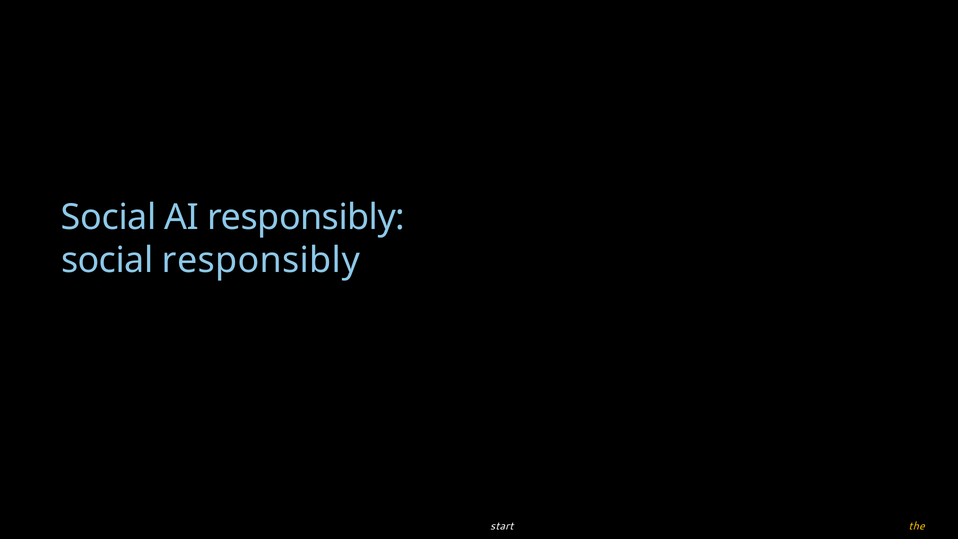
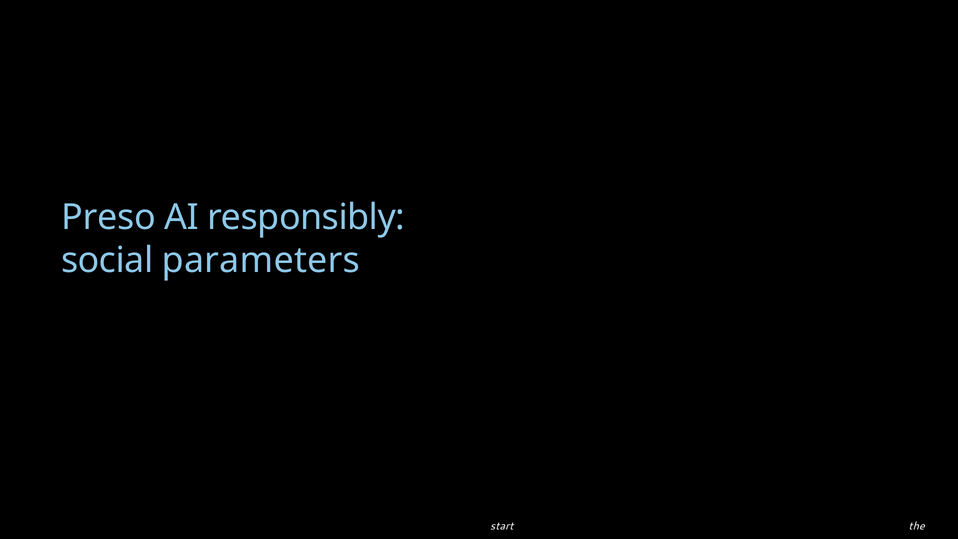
Social: Social -> Preso (109, 217)
social responsibly: responsibly -> parameters (261, 260)
the colour: yellow -> white (917, 526)
